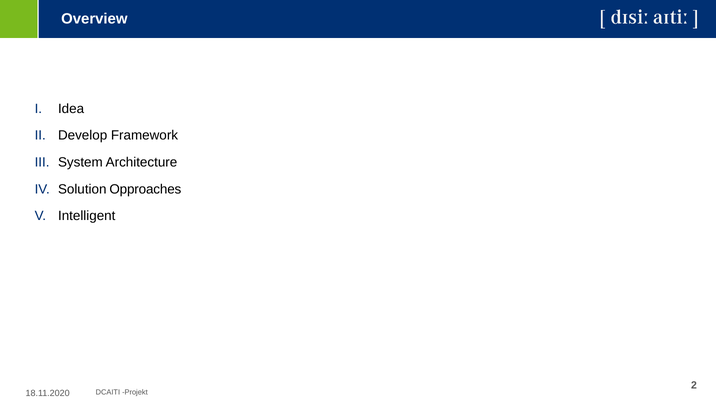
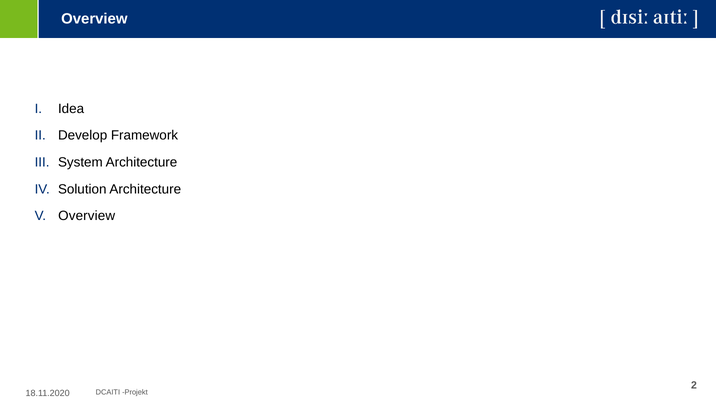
Solution Opproaches: Opproaches -> Architecture (145, 190)
Intelligent: Intelligent -> Overview (87, 216)
